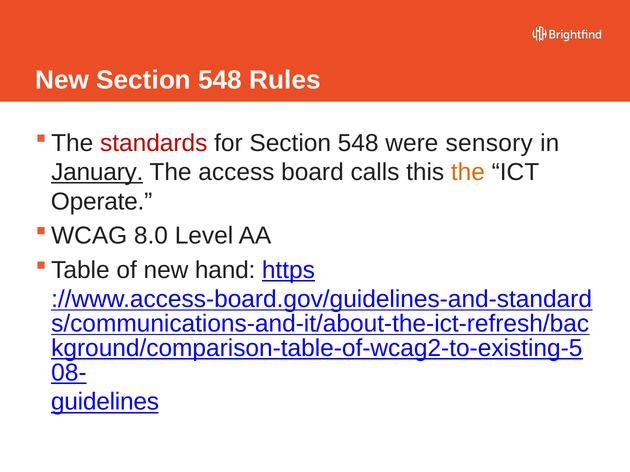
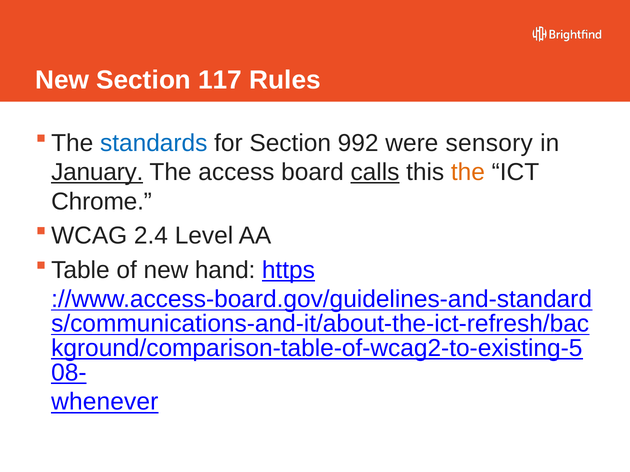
New Section 548: 548 -> 117 (220, 80)
standards colour: red -> blue (154, 143)
for Section 548: 548 -> 992 (358, 143)
calls underline: none -> present (375, 172)
Operate: Operate -> Chrome (102, 202)
8.0: 8.0 -> 2.4 (151, 236)
guidelines: guidelines -> whenever (105, 402)
